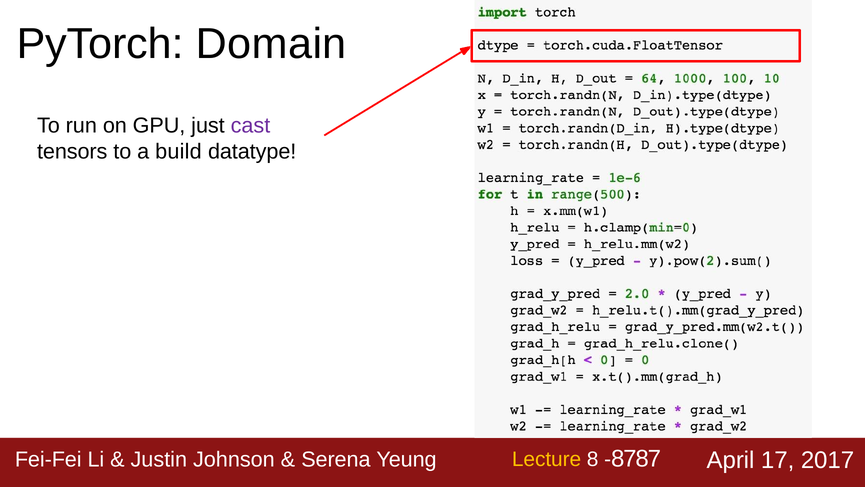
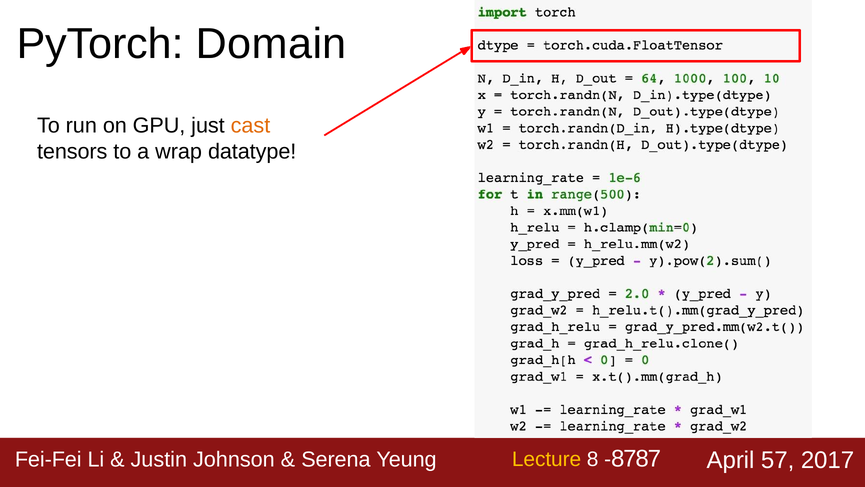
cast colour: purple -> orange (250, 126)
build: build -> wrap (179, 152)
17: 17 -> 57 (778, 460)
